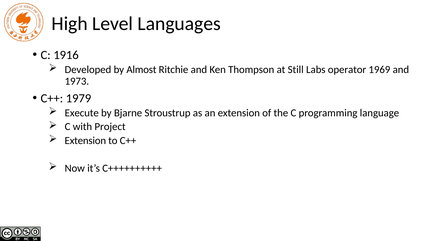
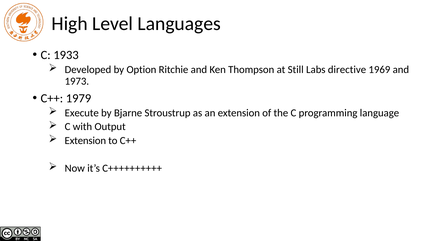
1916: 1916 -> 1933 (66, 55)
Almost: Almost -> Option (141, 70)
operator: operator -> directive (347, 70)
Project: Project -> Output (110, 127)
